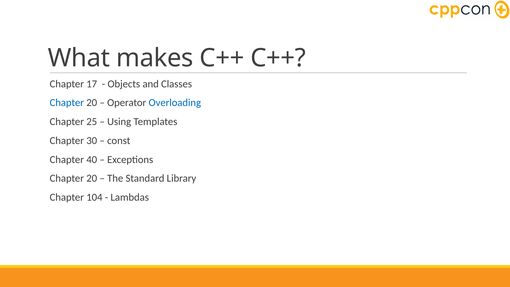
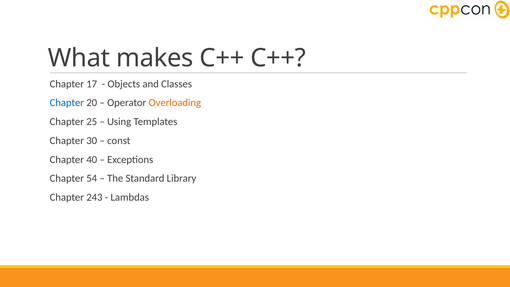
Overloading colour: blue -> orange (175, 103)
20: 20 -> 54 (92, 178)
104: 104 -> 243 (94, 197)
